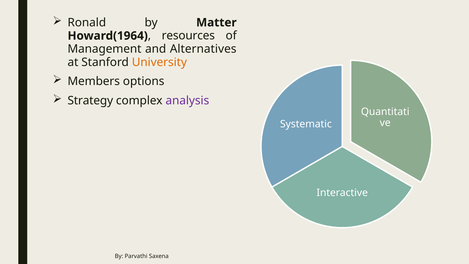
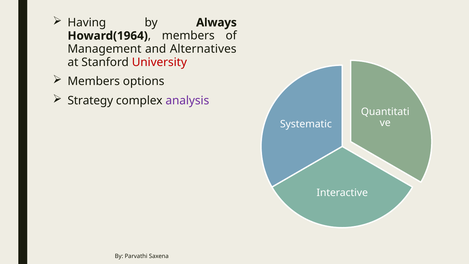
Ronald: Ronald -> Having (87, 23)
Matter: Matter -> Always (216, 23)
resources: resources -> members (188, 36)
University colour: orange -> red (159, 62)
